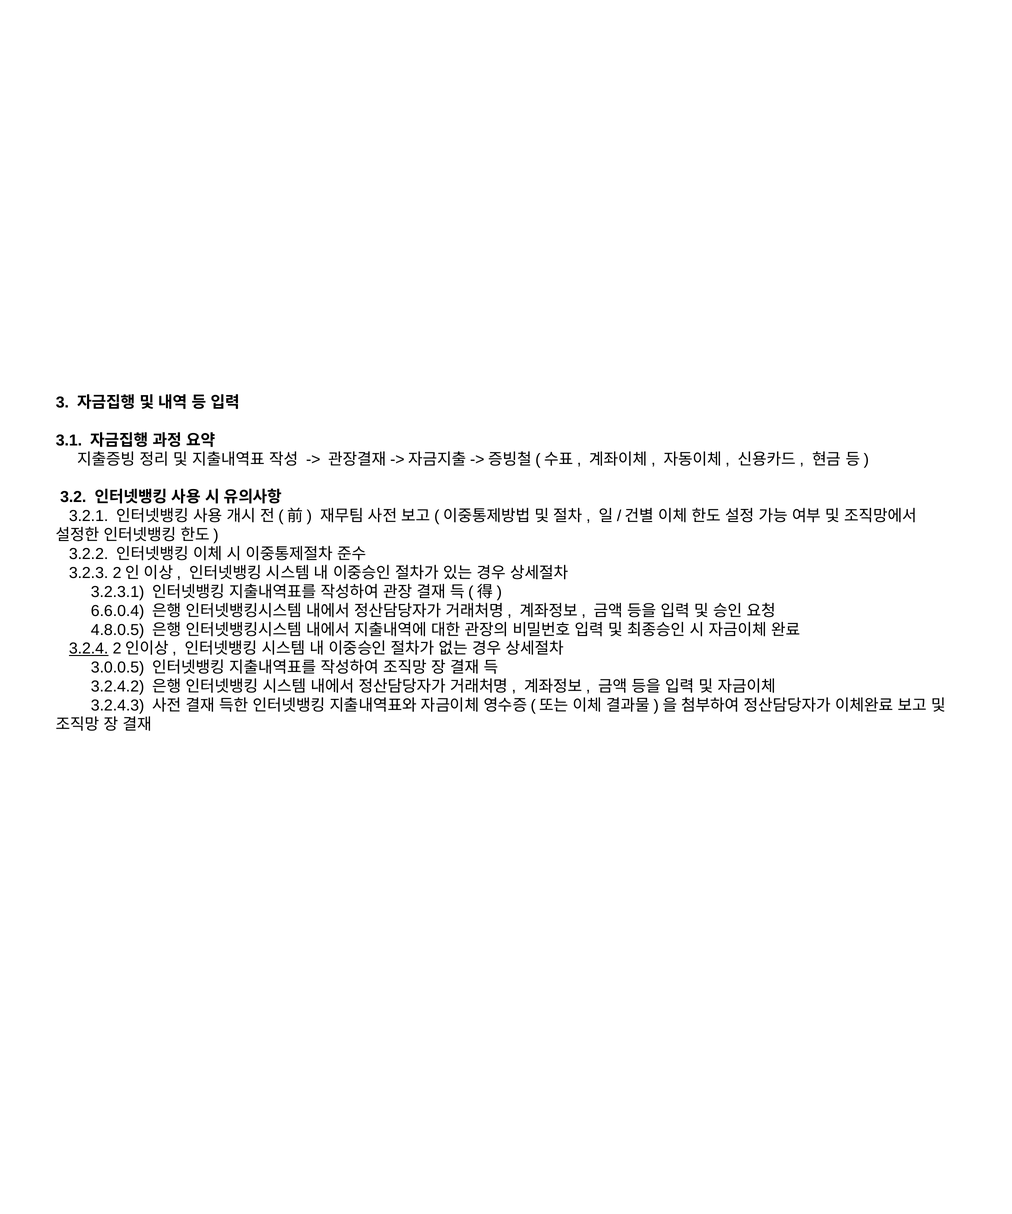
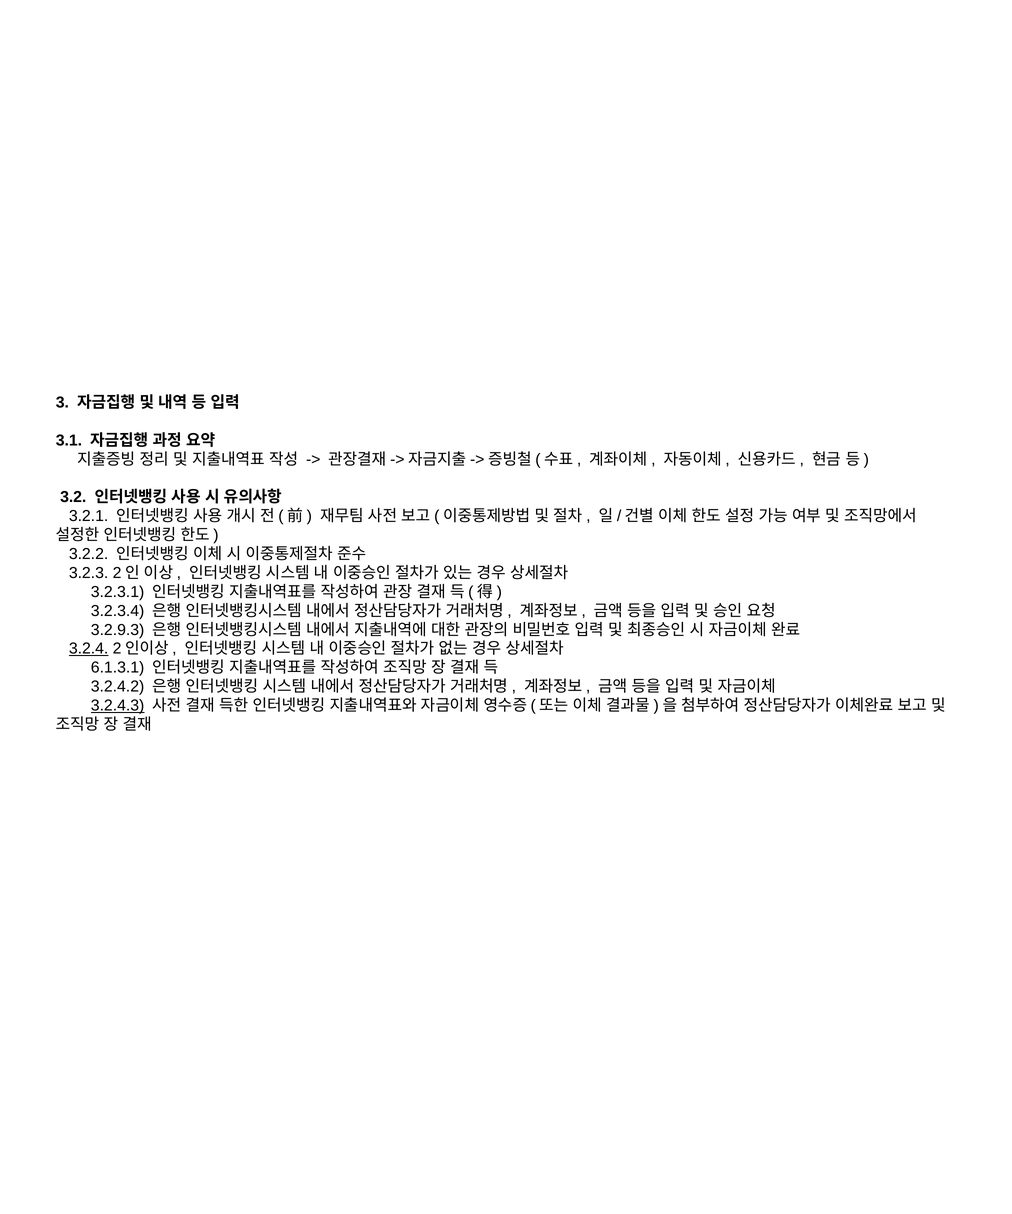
6.6.0.4: 6.6.0.4 -> 3.2.3.4 (118, 611)
4.8.0.5: 4.8.0.5 -> 3.2.9.3 (118, 630)
3.0.0.5: 3.0.0.5 -> 6.1.3.1 (118, 668)
3.2.4.3 underline: none -> present (118, 706)
